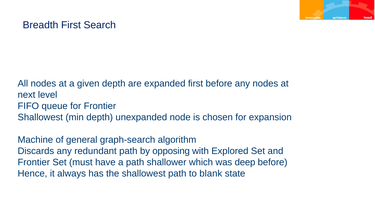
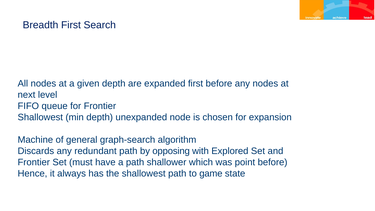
deep: deep -> point (245, 162)
blank: blank -> game (211, 173)
